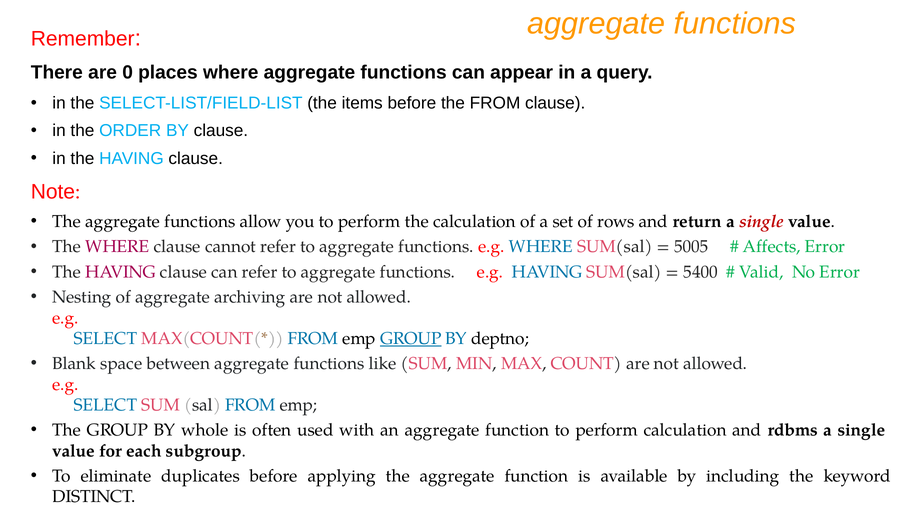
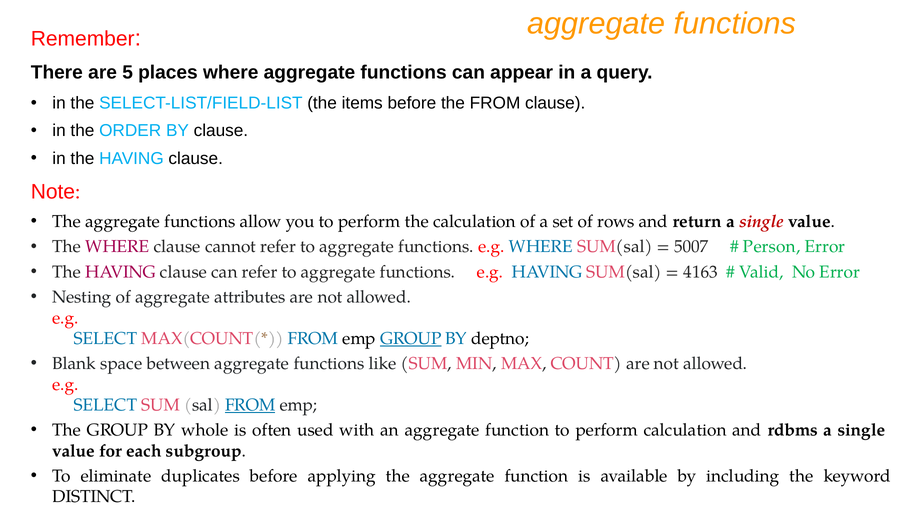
0: 0 -> 5 (128, 73)
5005: 5005 -> 5007 (691, 247)
Affects: Affects -> Person (772, 247)
5400: 5400 -> 4163 (701, 272)
archiving: archiving -> attributes (250, 297)
FROM underline: none -> present (250, 405)
